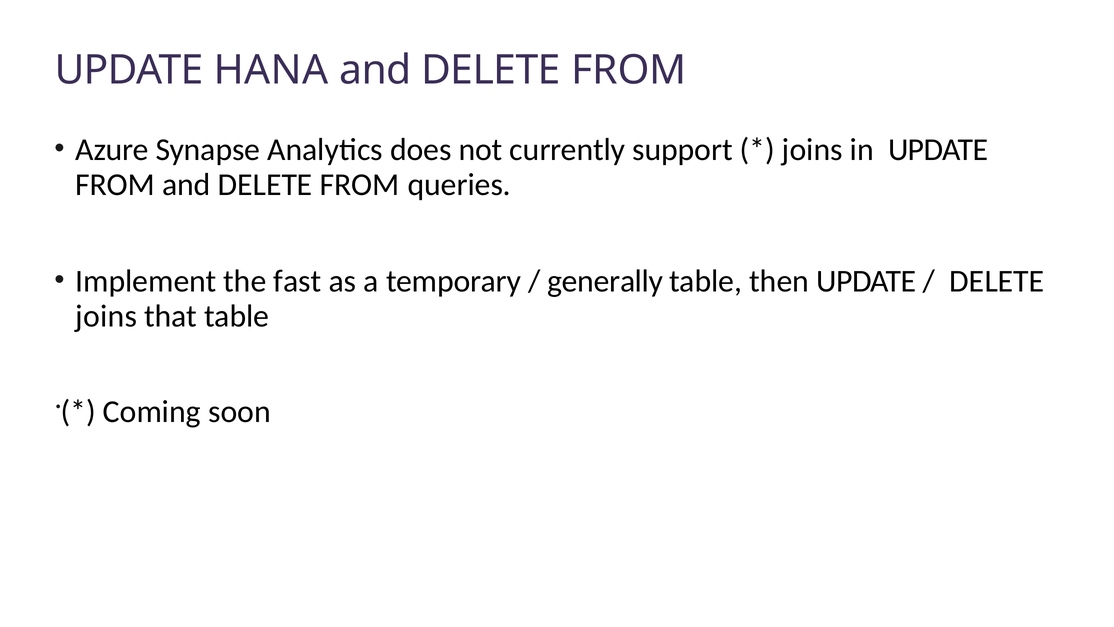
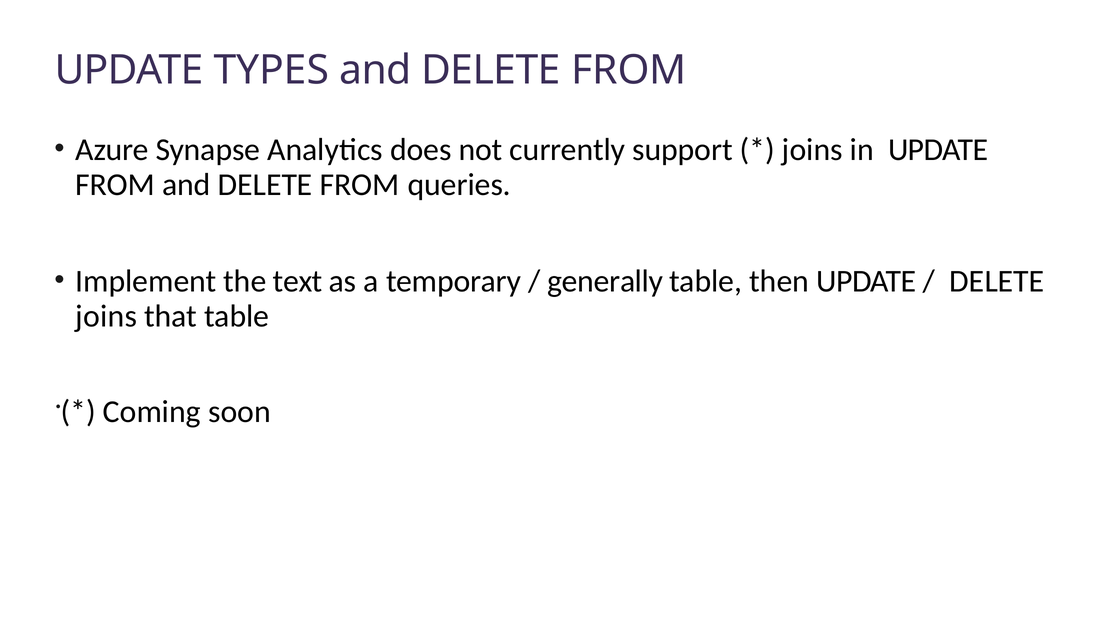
HANA: HANA -> TYPES (271, 70)
fast: fast -> text (298, 281)
